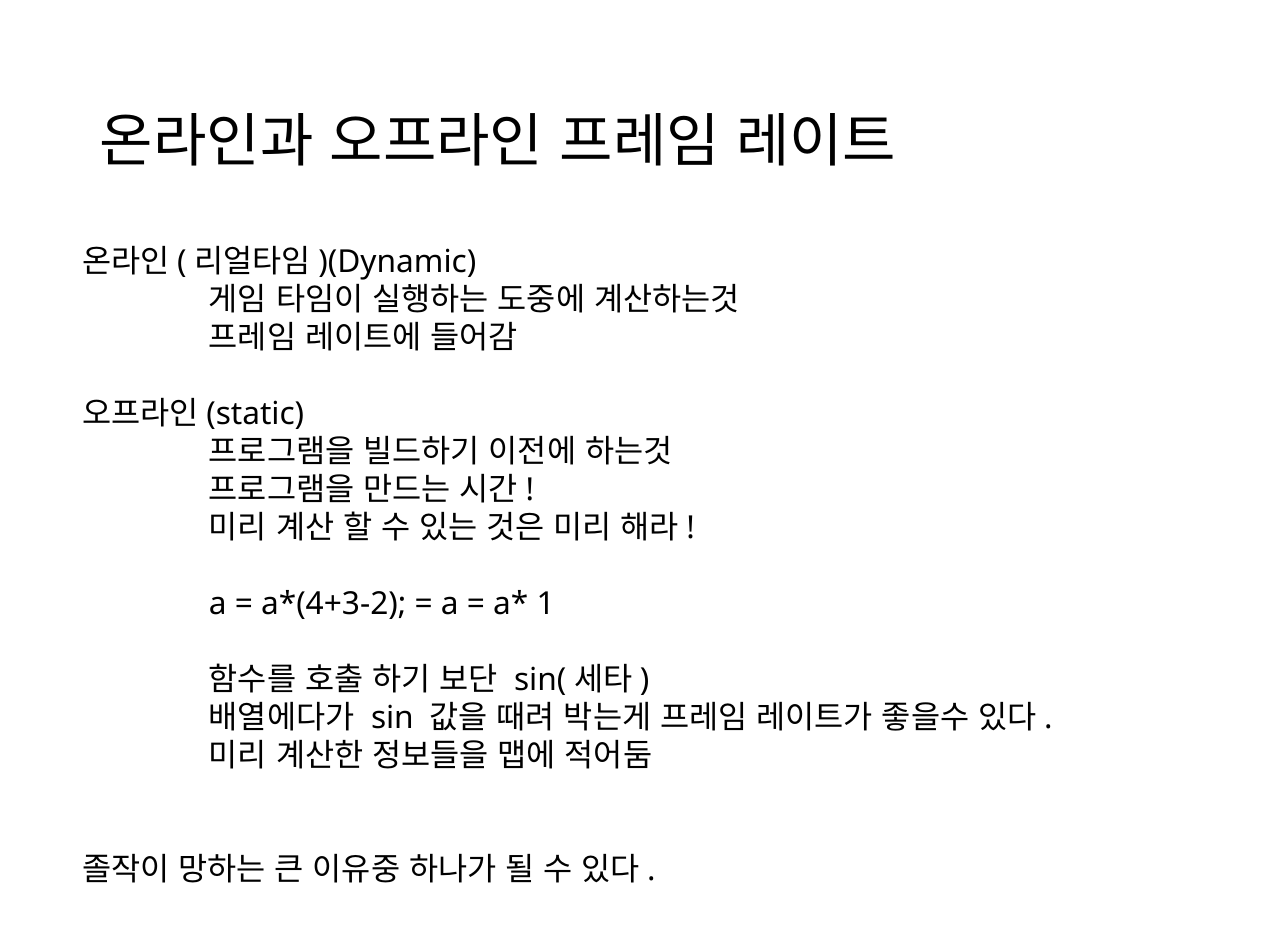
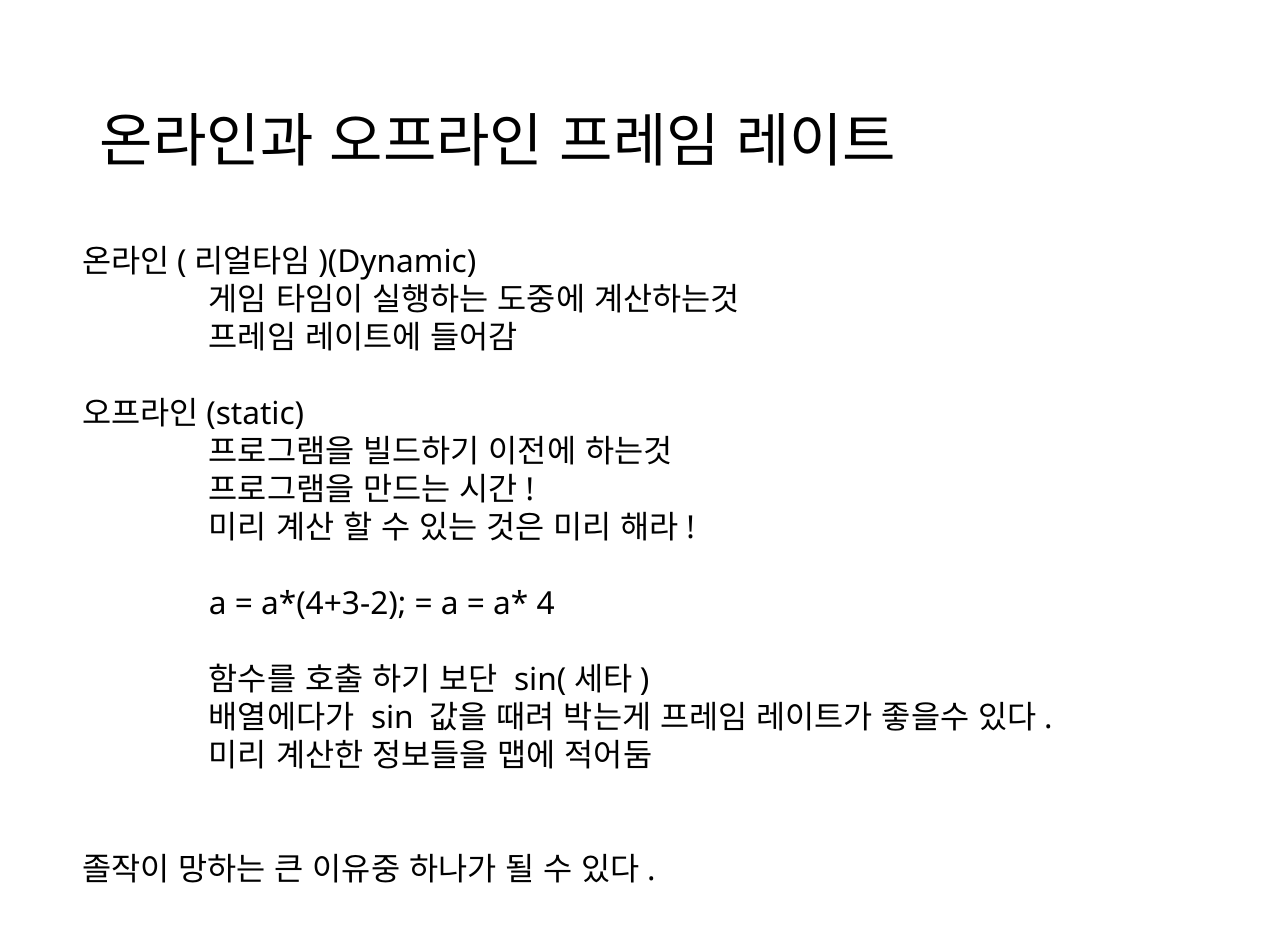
1: 1 -> 4 (546, 604)
